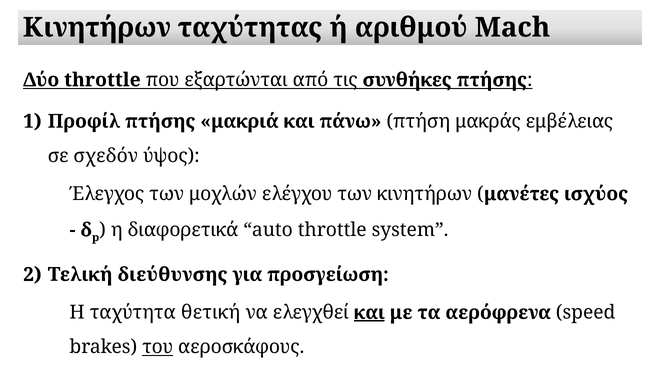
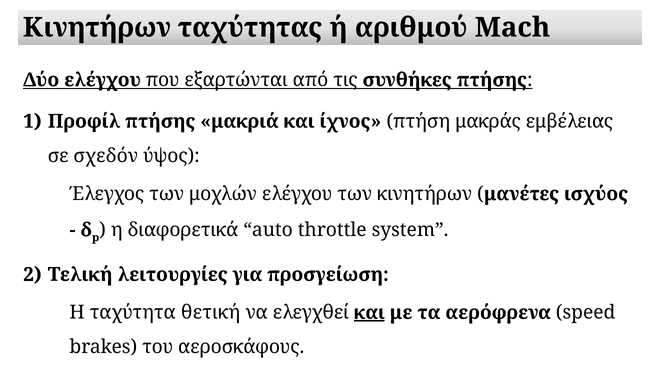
Δύο throttle: throttle -> ελέγχου (103, 80)
πάνω: πάνω -> ίχνος (350, 121)
διεύθυνσης: διεύθυνσης -> λειτουργίες (173, 275)
του underline: present -> none (158, 347)
